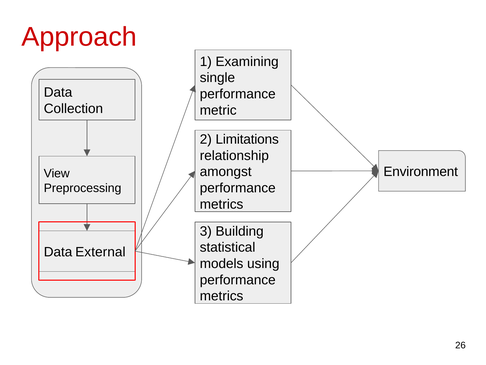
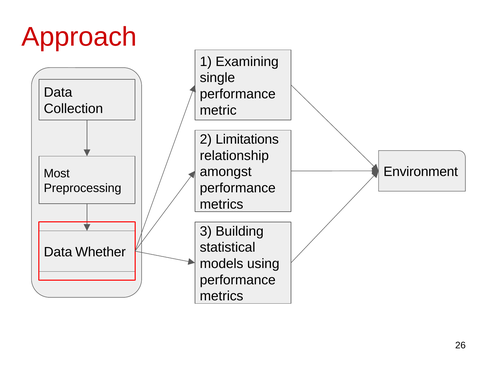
View: View -> Most (57, 173)
External: External -> Whether (101, 252)
